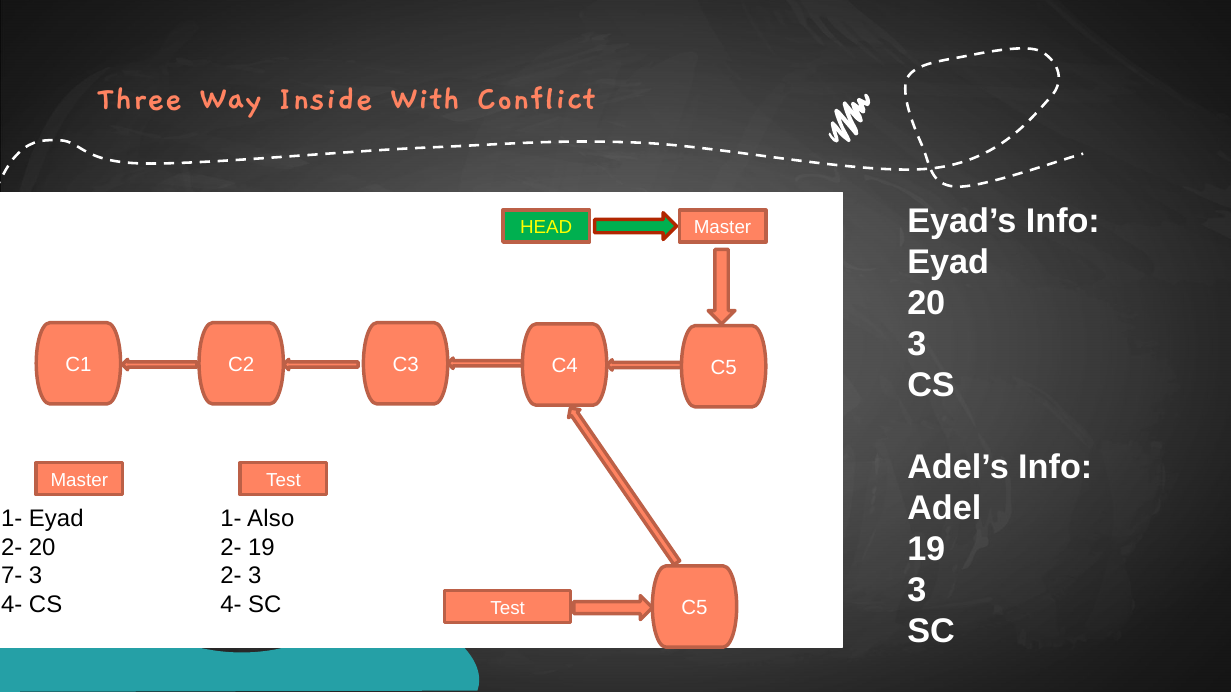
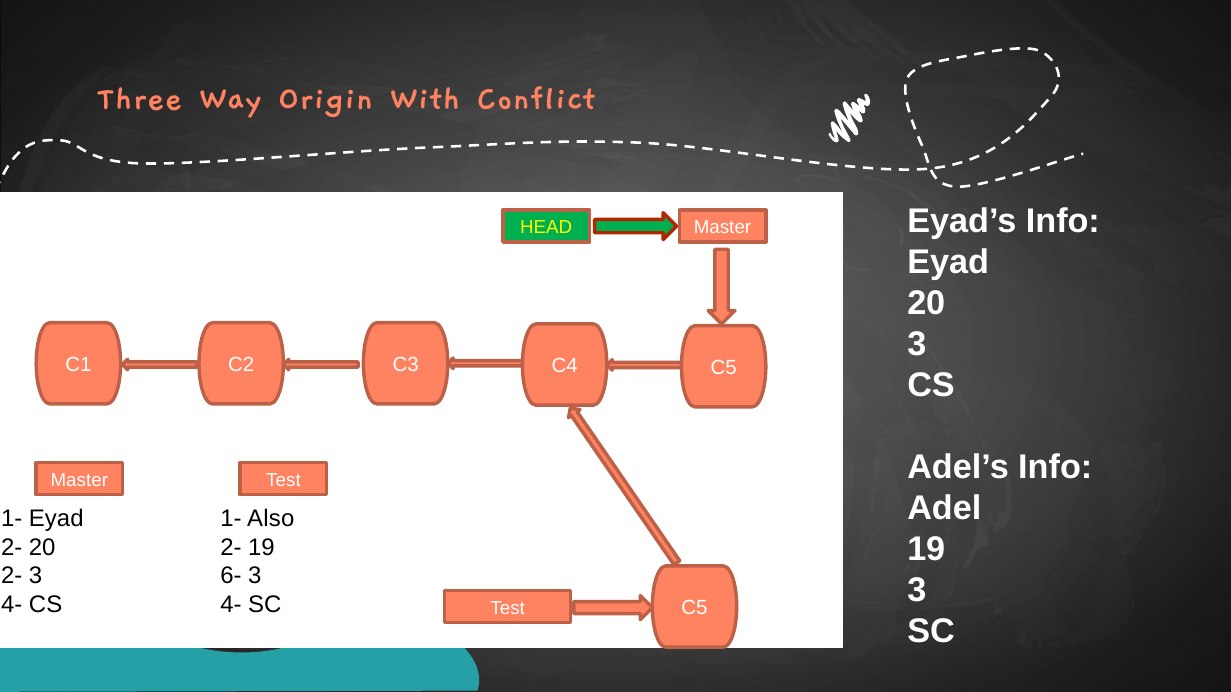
Inside: Inside -> Origin (326, 97)
7-: 7- -> 2- (12, 576)
2-: 2- -> 6- (231, 576)
